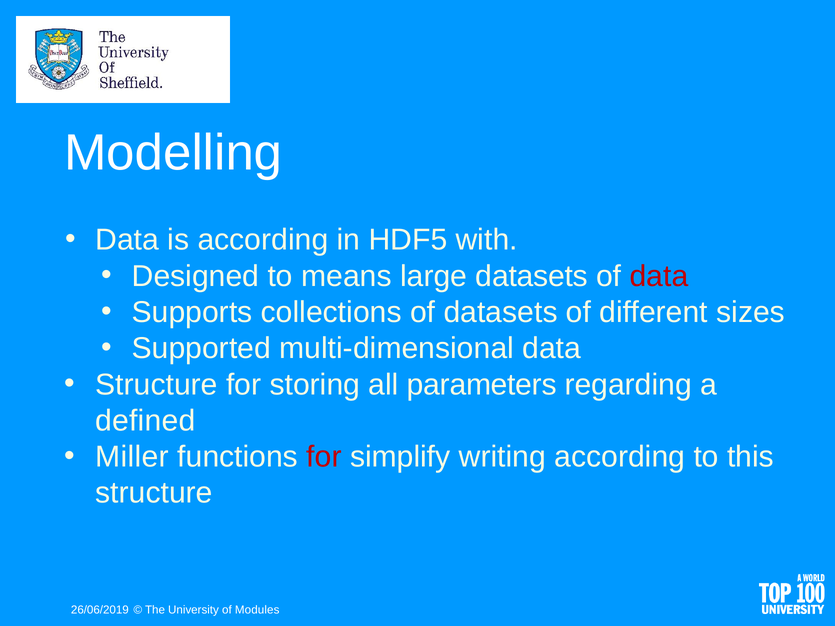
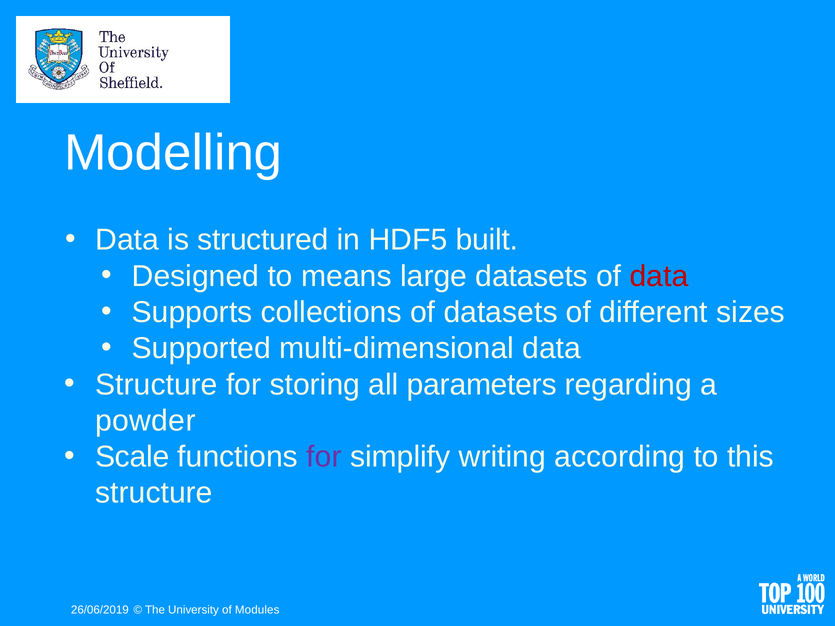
is according: according -> structured (263, 240)
with: with -> built (487, 240)
defined: defined -> powder (145, 421)
Miller: Miller -> Scale (132, 457)
for colour: red -> purple (324, 457)
